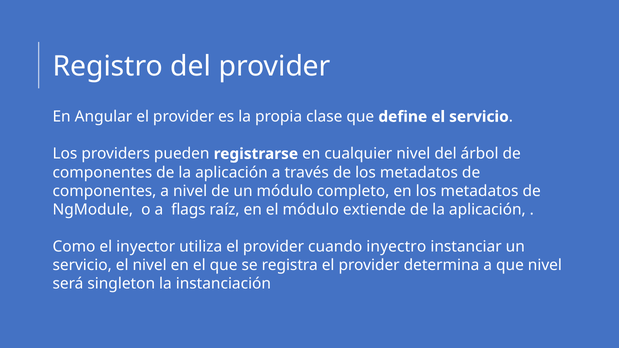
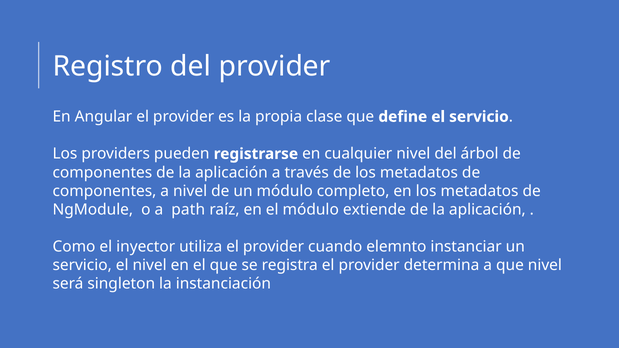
flags: flags -> path (188, 210)
inyectro: inyectro -> elemnto (396, 247)
